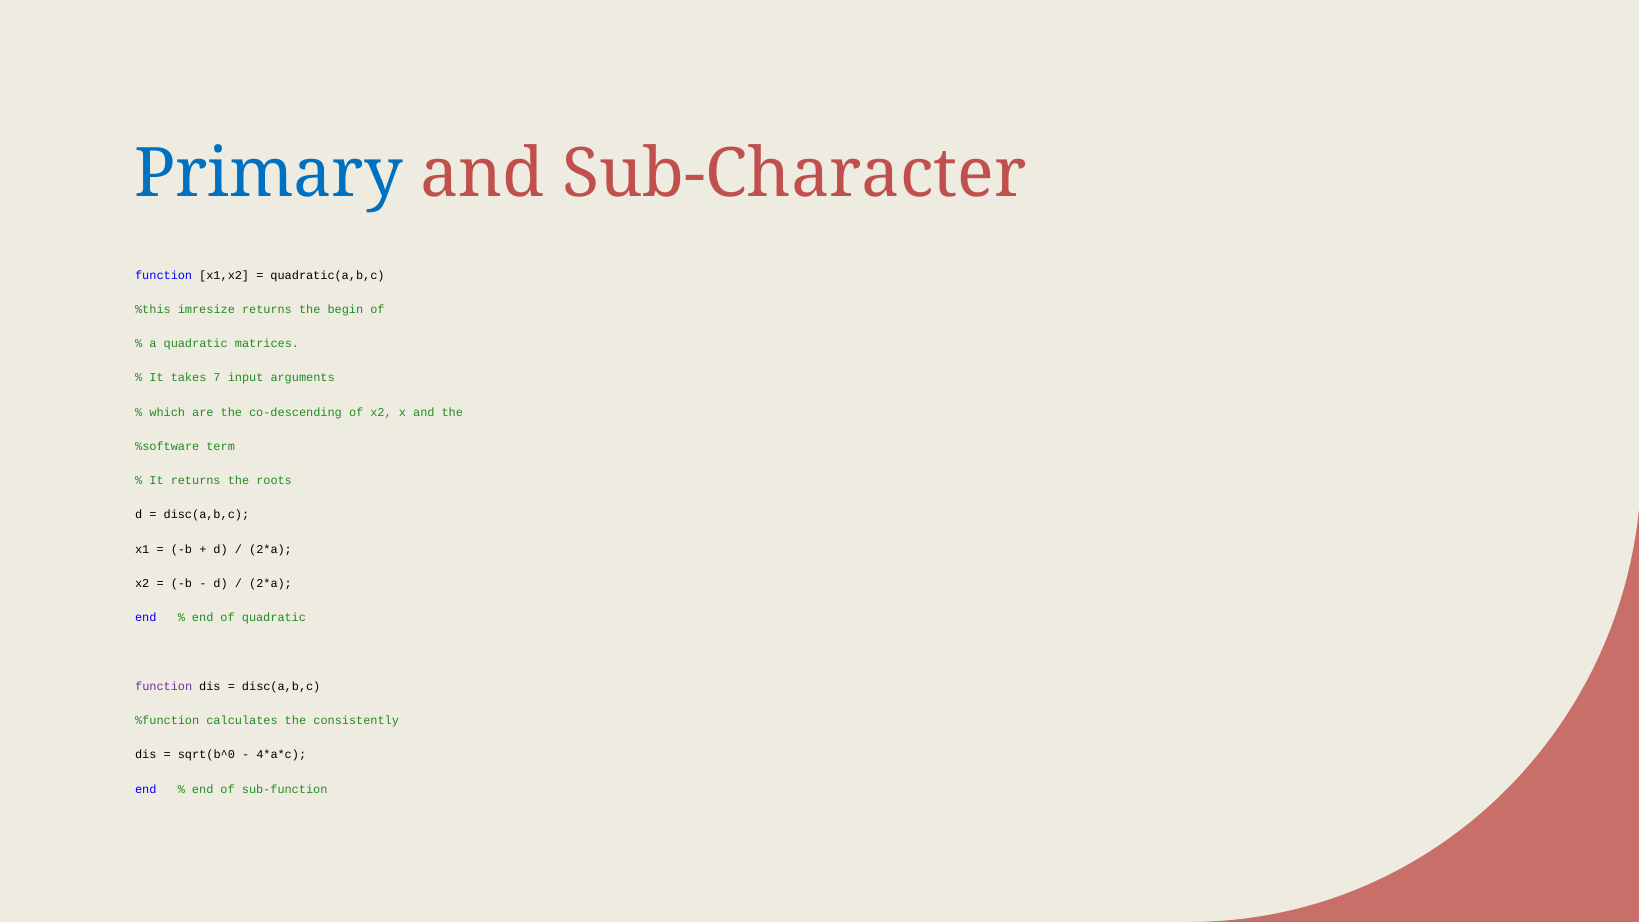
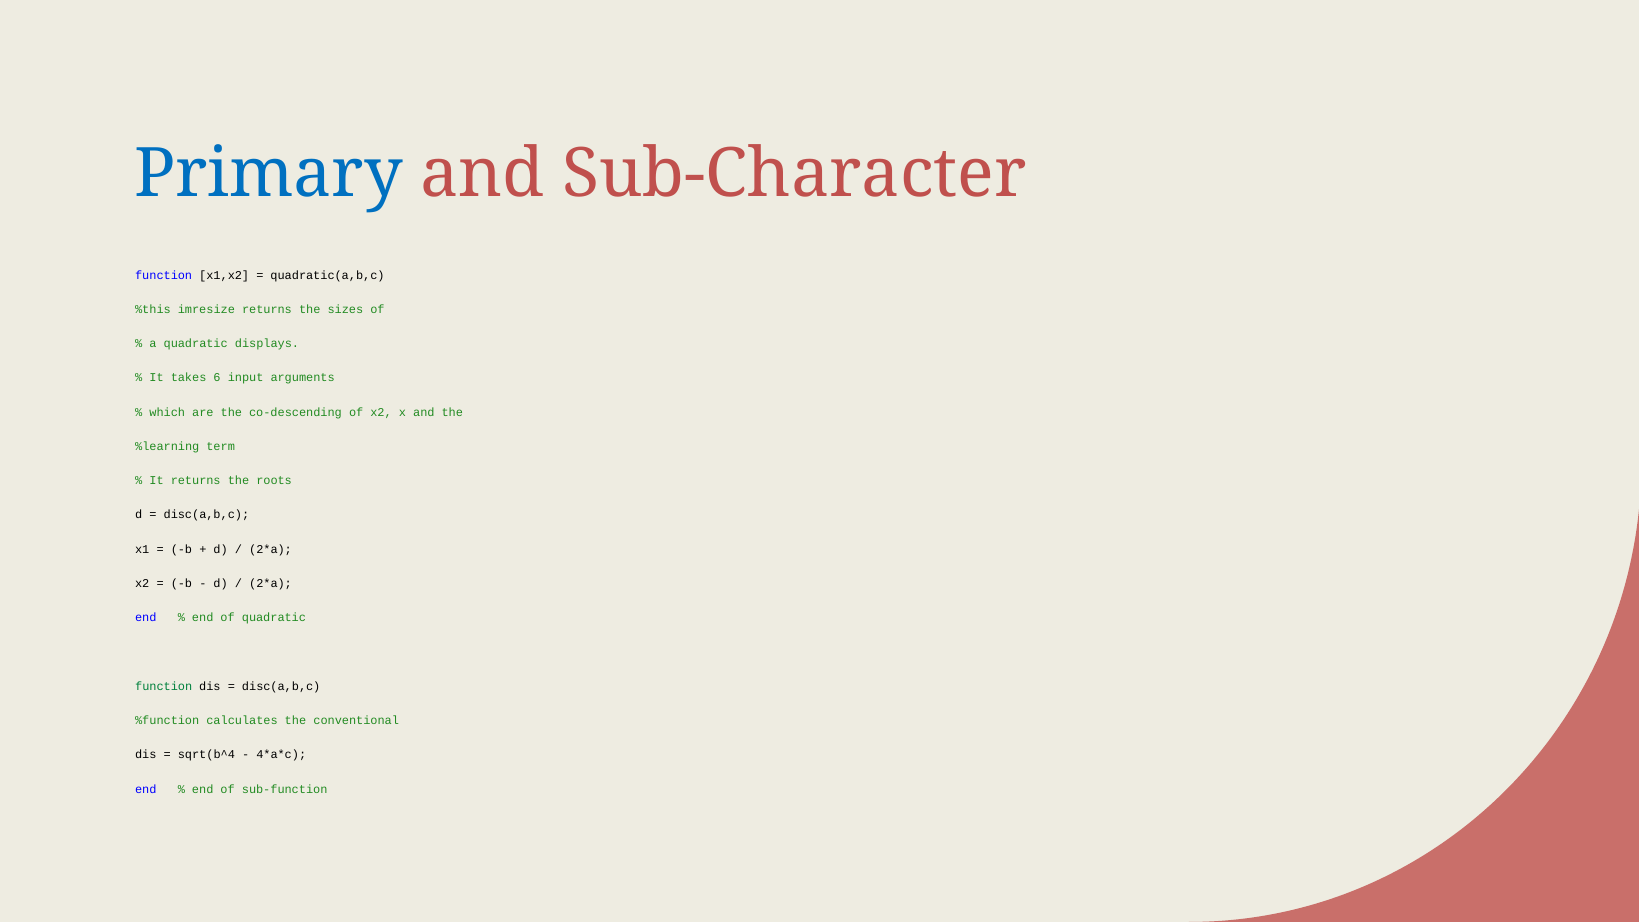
begin: begin -> sizes (345, 309)
matrices: matrices -> displays (267, 344)
7: 7 -> 6 (217, 378)
%software: %software -> %learning (167, 446)
function colour: purple -> green (164, 686)
consistently: consistently -> conventional (356, 720)
sqrt(b^0: sqrt(b^0 -> sqrt(b^4 (206, 755)
